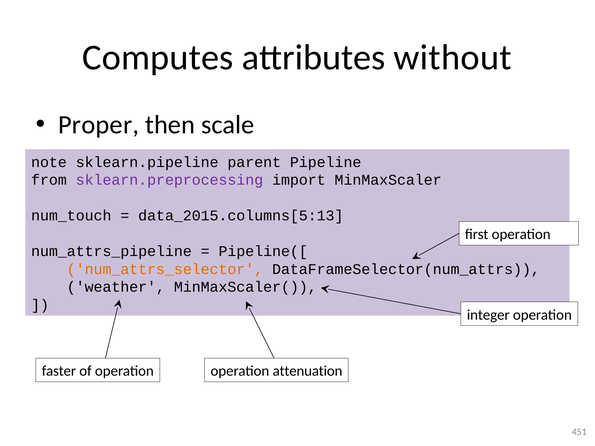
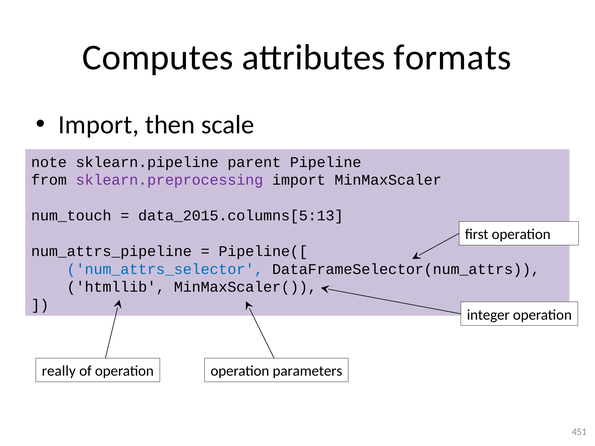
without: without -> formats (453, 58)
Proper: Proper -> Import (99, 125)
num_attrs_selector colour: orange -> blue (165, 269)
weather: weather -> htmllib (116, 287)
faster: faster -> really (59, 371)
attenuation: attenuation -> parameters (307, 371)
